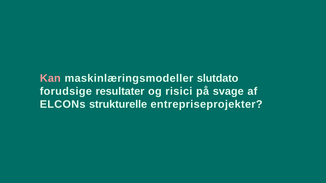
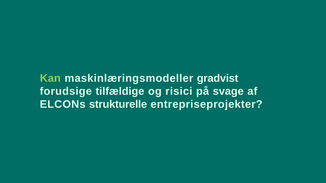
Kan colour: pink -> light green (50, 78)
slutdato: slutdato -> gradvist (218, 78)
resultater: resultater -> tilfældige (120, 91)
